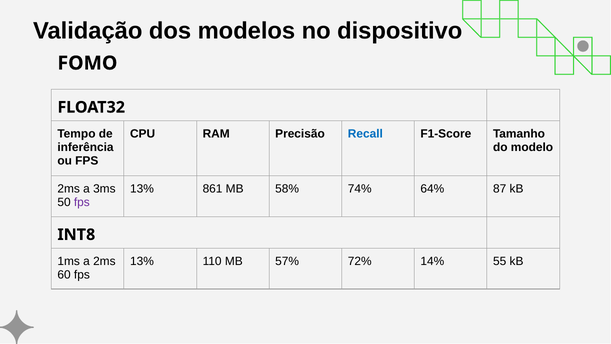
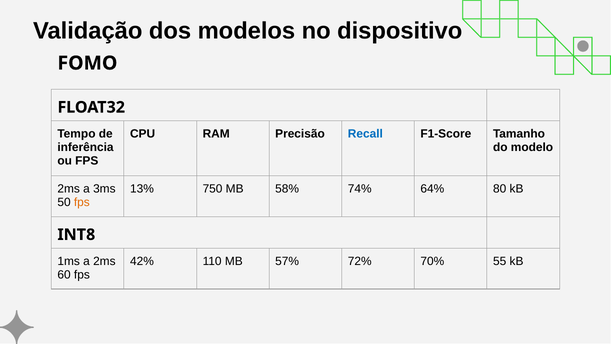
861: 861 -> 750 (213, 189)
87: 87 -> 80 (500, 189)
fps colour: purple -> orange (82, 202)
13%: 13% -> 42% (142, 261)
14%: 14% -> 70% (432, 261)
